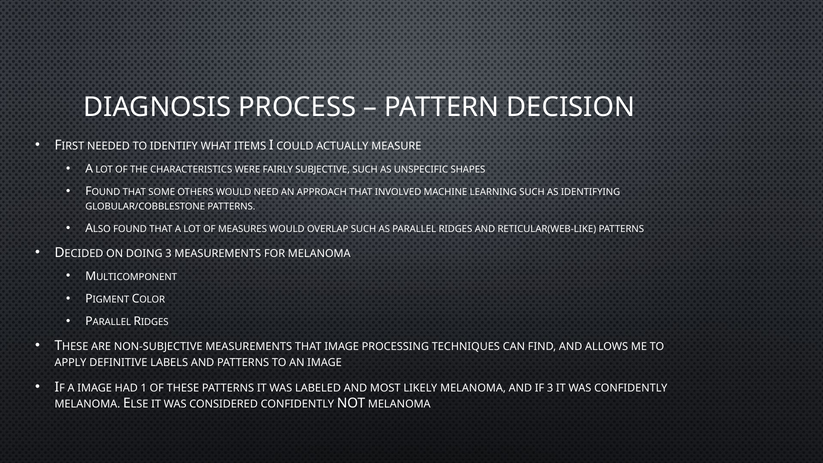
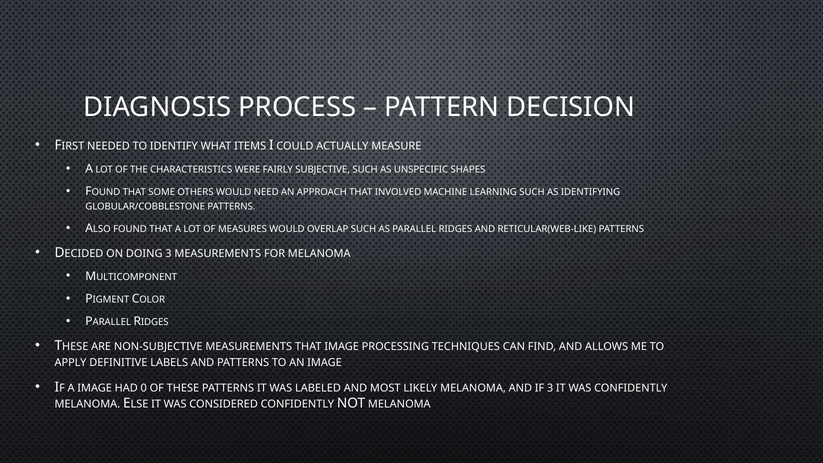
1: 1 -> 0 (144, 388)
